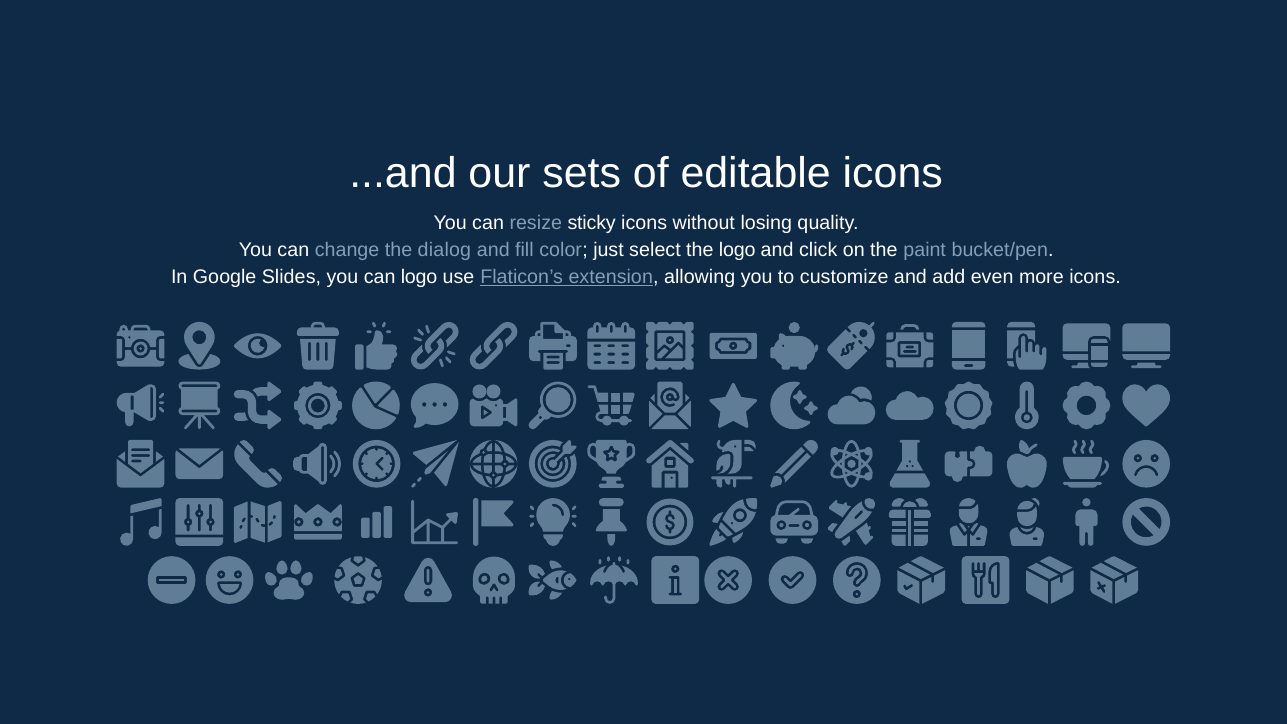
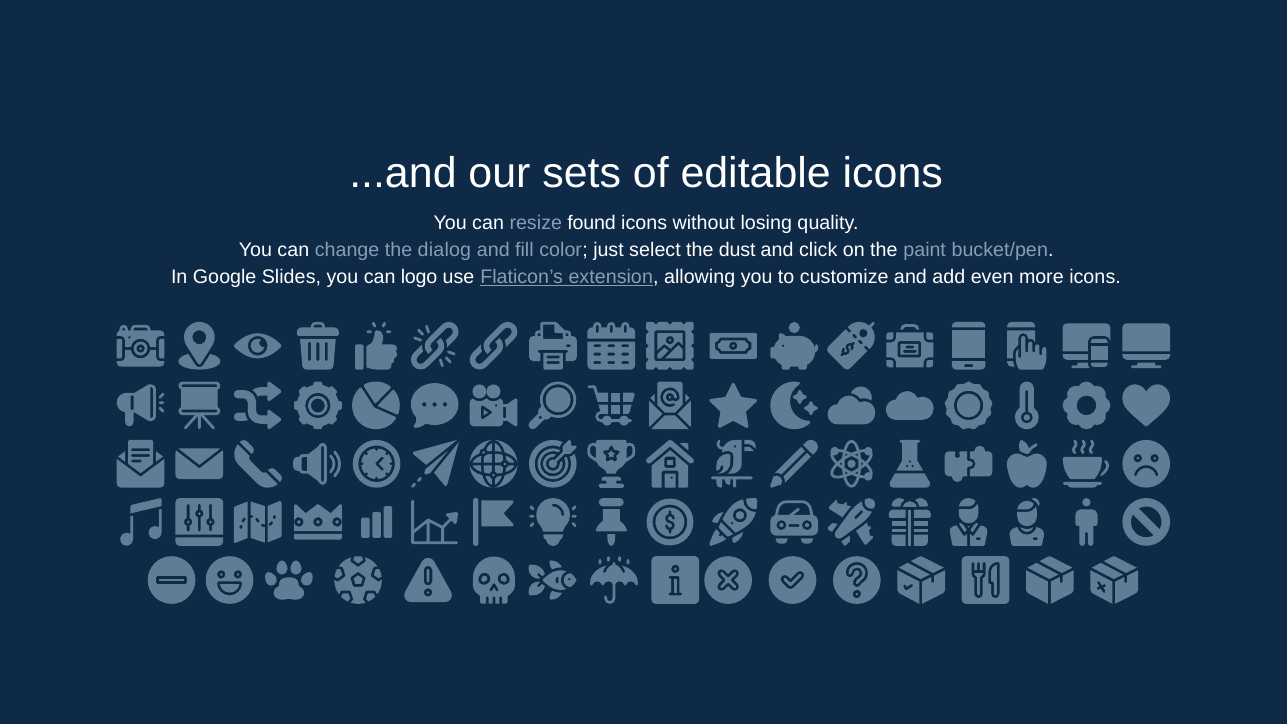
sticky: sticky -> found (592, 223)
the logo: logo -> dust (737, 250)
